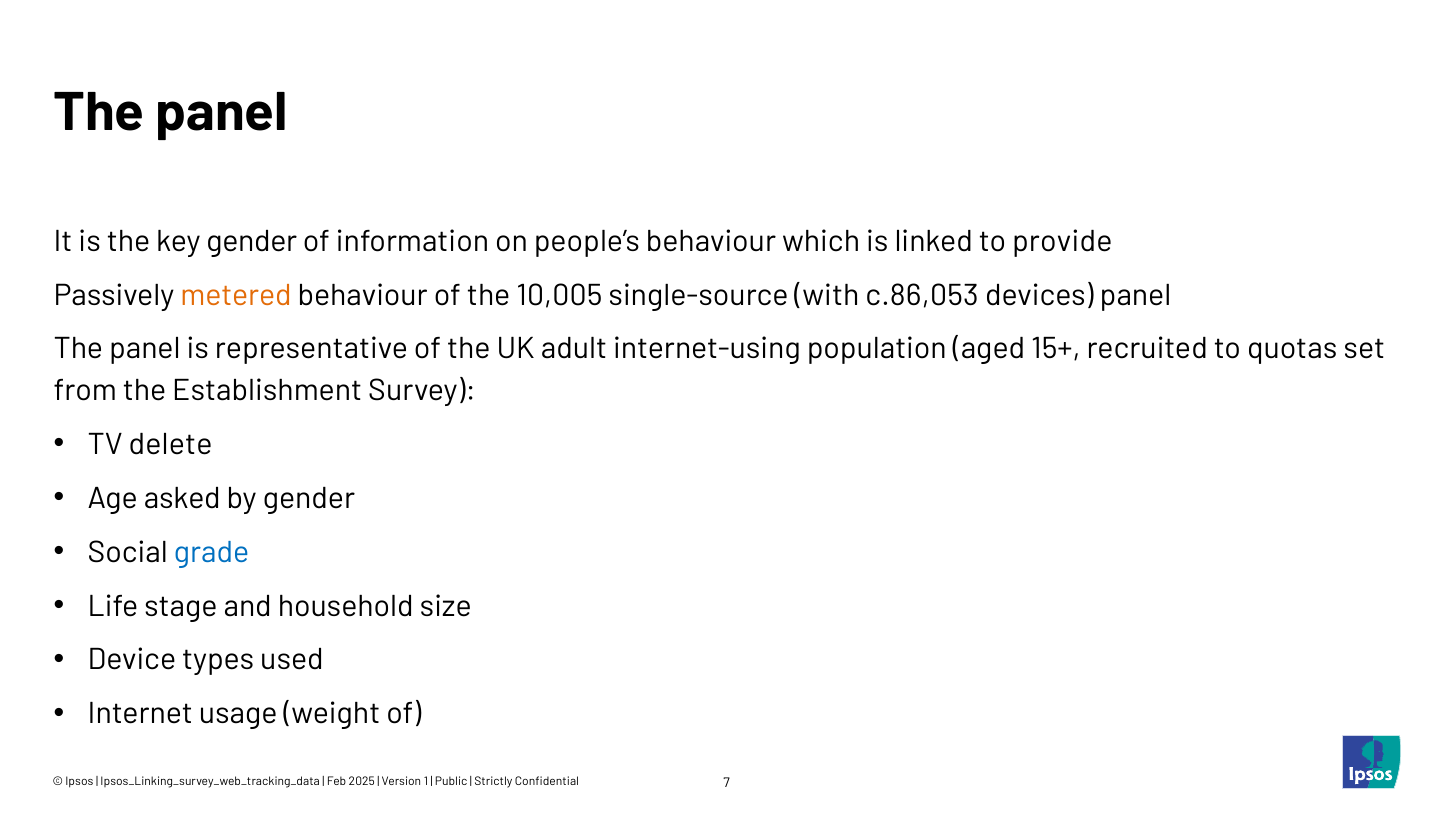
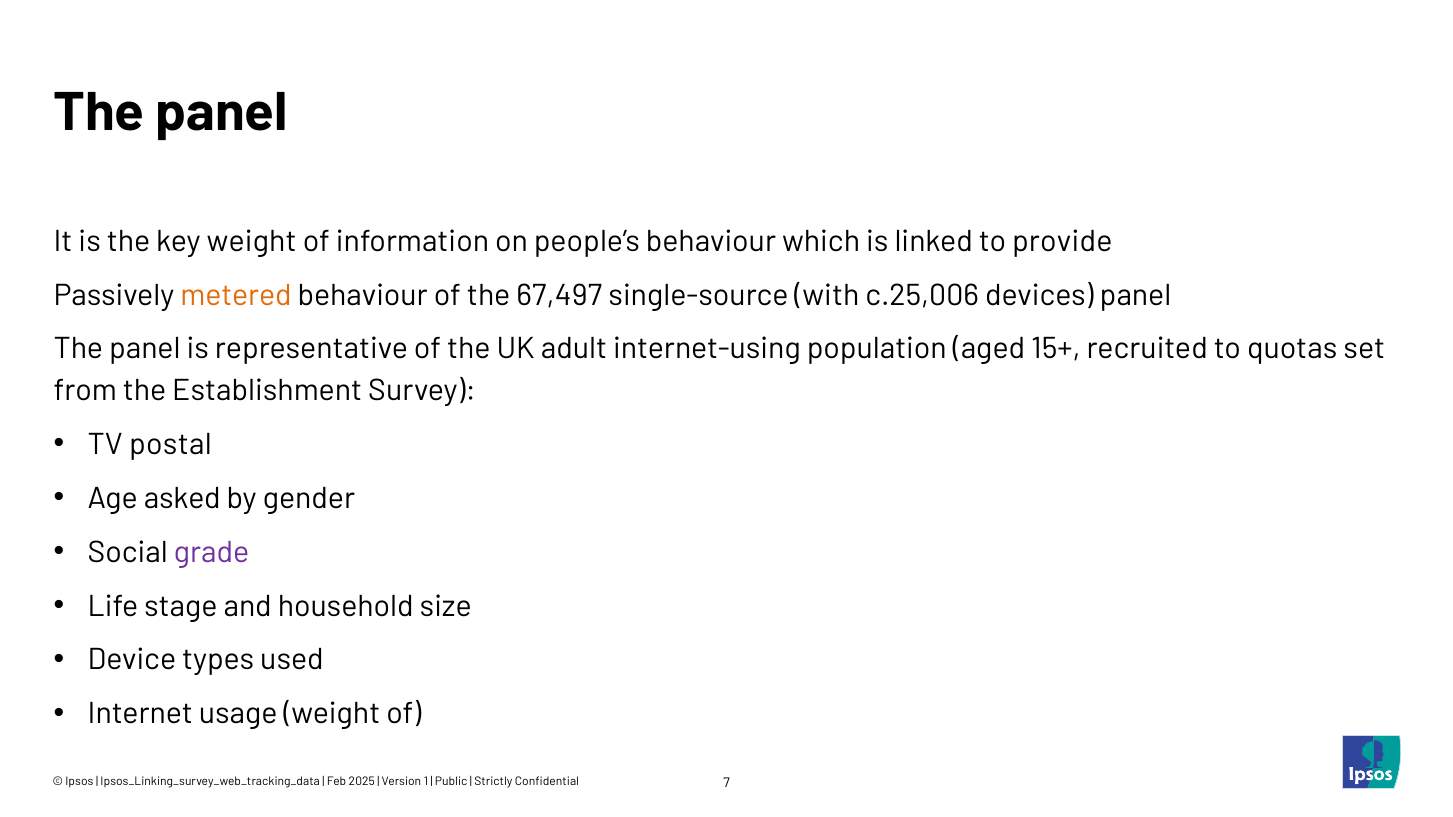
key gender: gender -> weight (252, 241)
10,005: 10,005 -> 67,497 (559, 295)
c.86,053: c.86,053 -> c.25,006 (922, 295)
delete: delete -> postal (171, 445)
grade colour: blue -> purple (212, 552)
